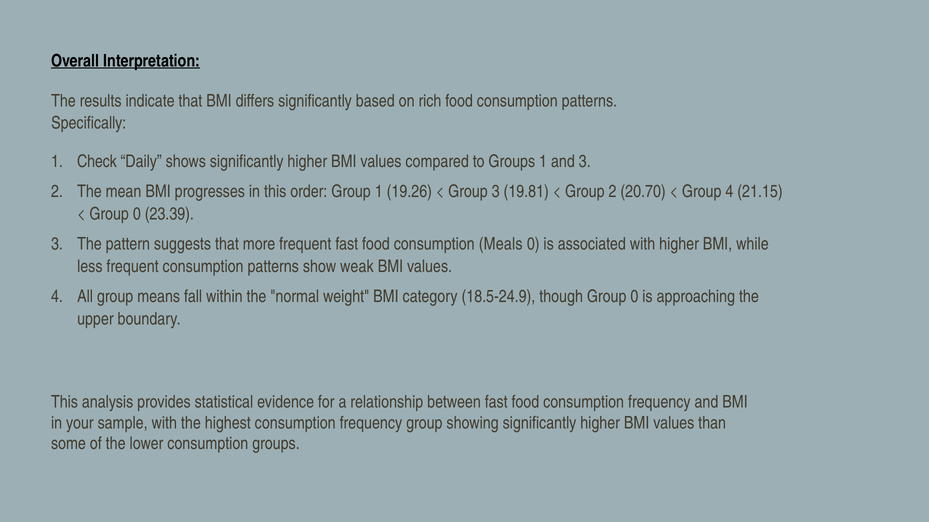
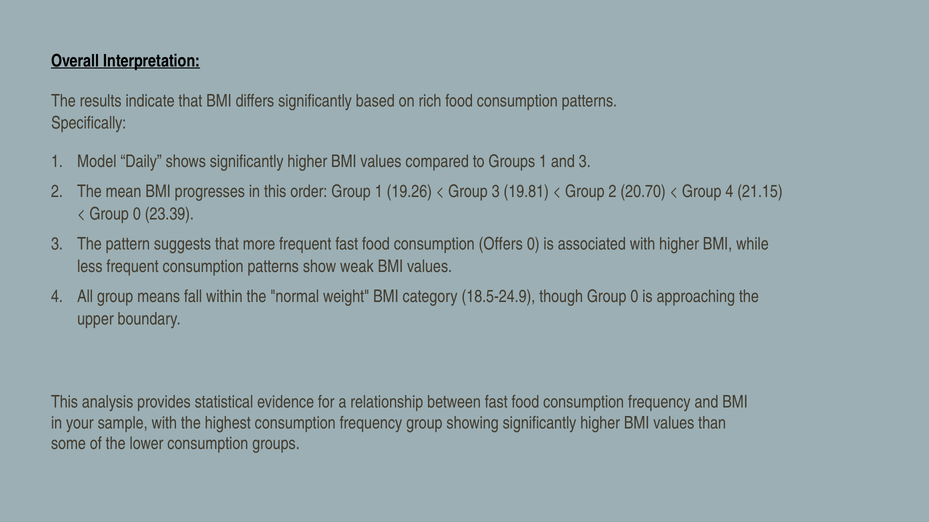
Check: Check -> Model (97, 162)
Meals: Meals -> Offers (501, 244)
